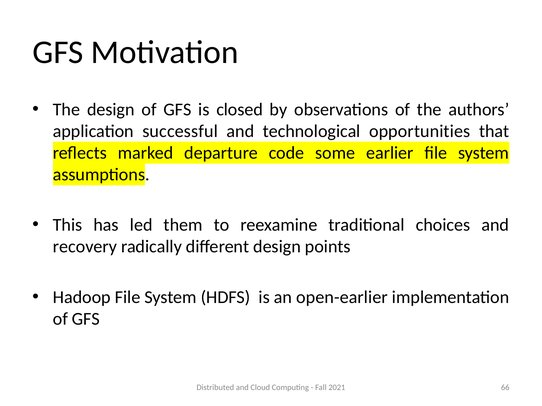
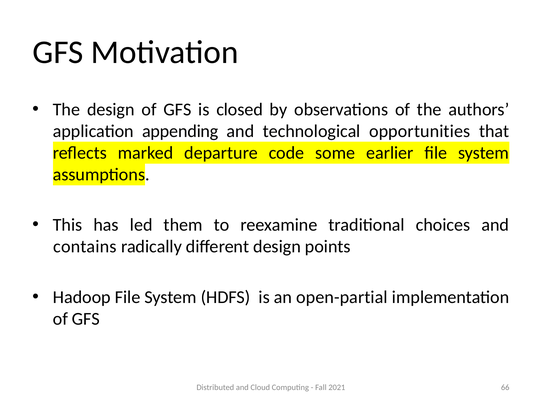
successful: successful -> appending (180, 131)
recovery: recovery -> contains (85, 247)
open-earlier: open-earlier -> open-partial (342, 298)
